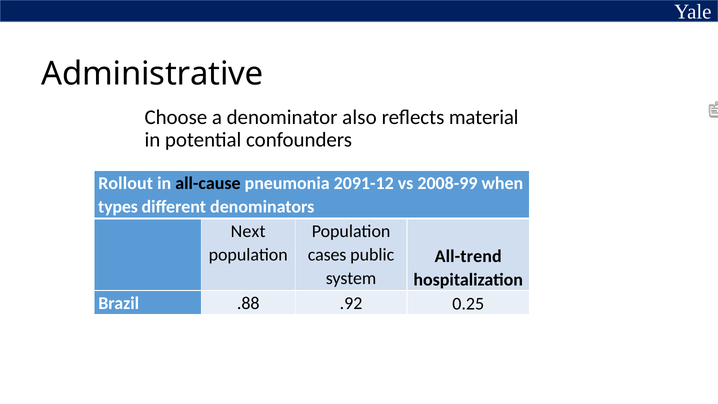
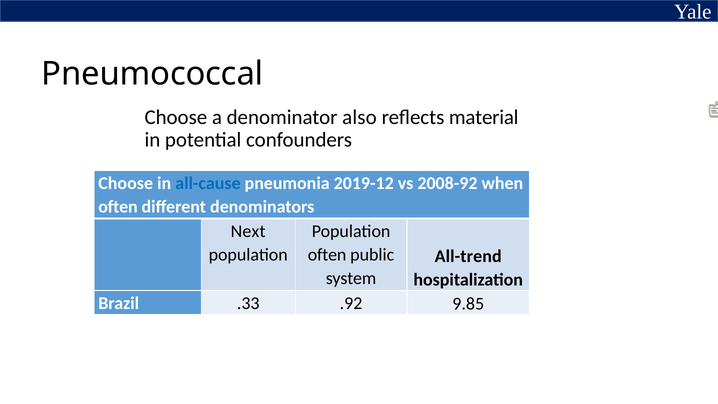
Administrative: Administrative -> Pneumococcal (152, 74)
Rollout: Rollout -> Choose (126, 183)
all-cause colour: black -> blue (208, 183)
2091-12: 2091-12 -> 2019-12 (364, 183)
2008-99: 2008-99 -> 2008-92 (447, 183)
types: types -> often (118, 207)
cases: cases -> often (327, 255)
.88: .88 -> .33 (248, 303)
0.25: 0.25 -> 9.85 (468, 304)
